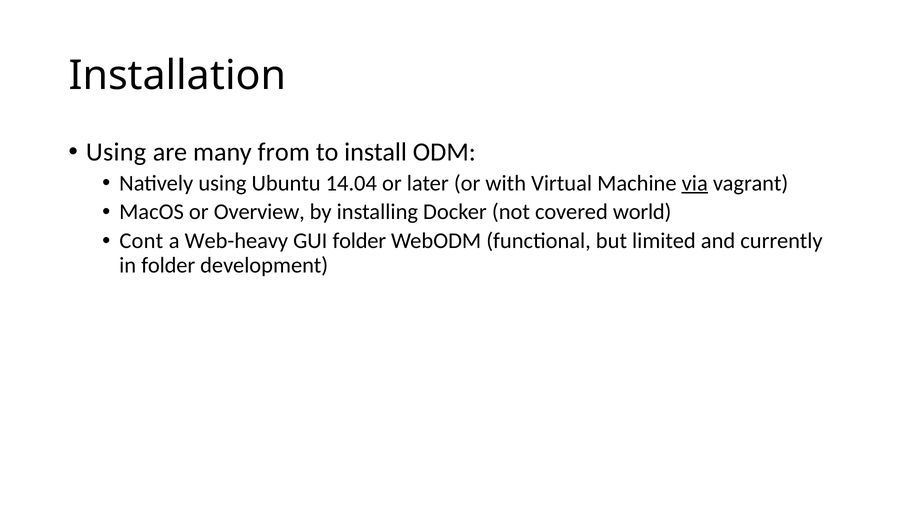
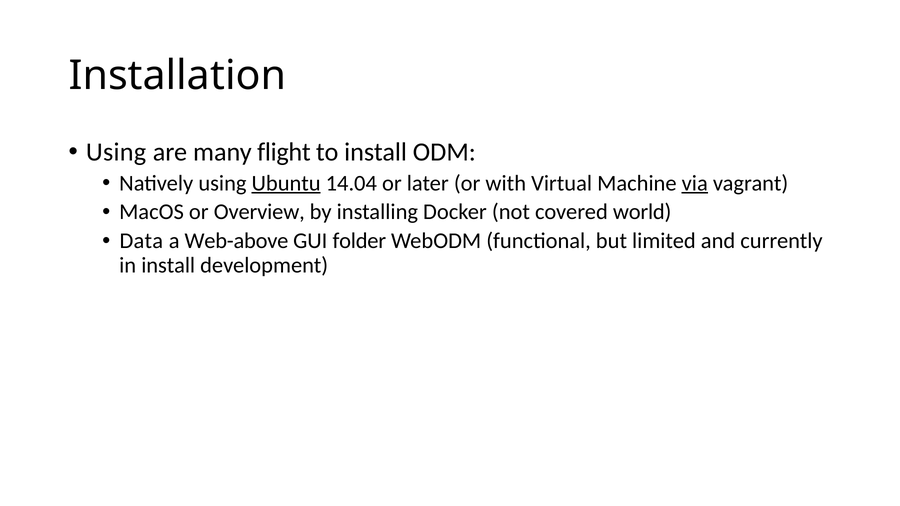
from: from -> flight (284, 152)
Ubuntu underline: none -> present (286, 183)
Cont: Cont -> Data (141, 241)
Web-heavy: Web-heavy -> Web-above (236, 241)
in folder: folder -> install (168, 265)
